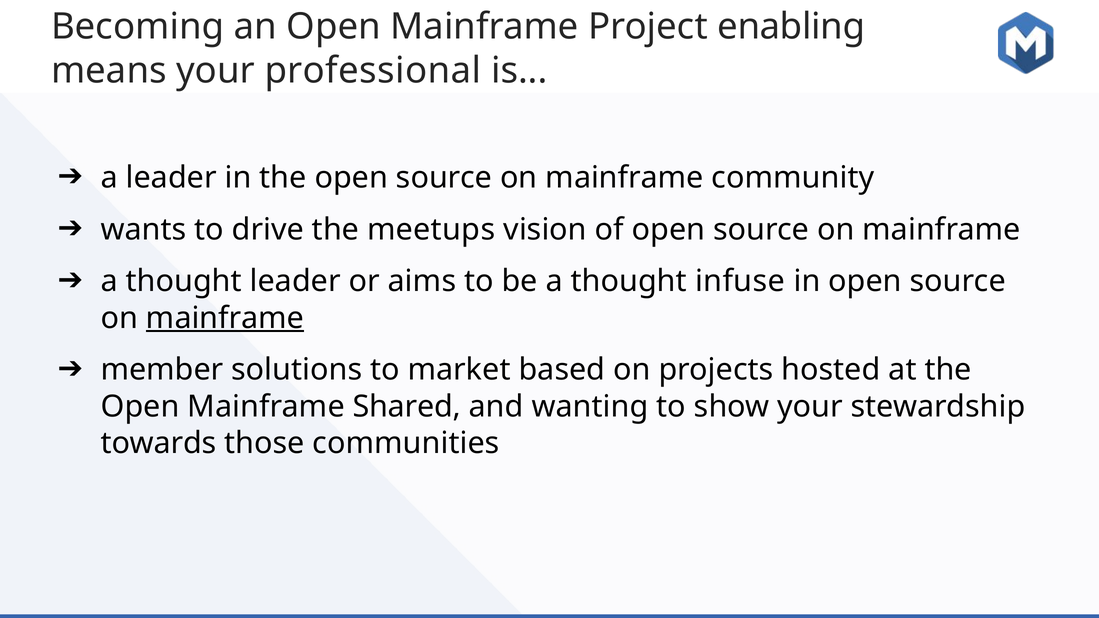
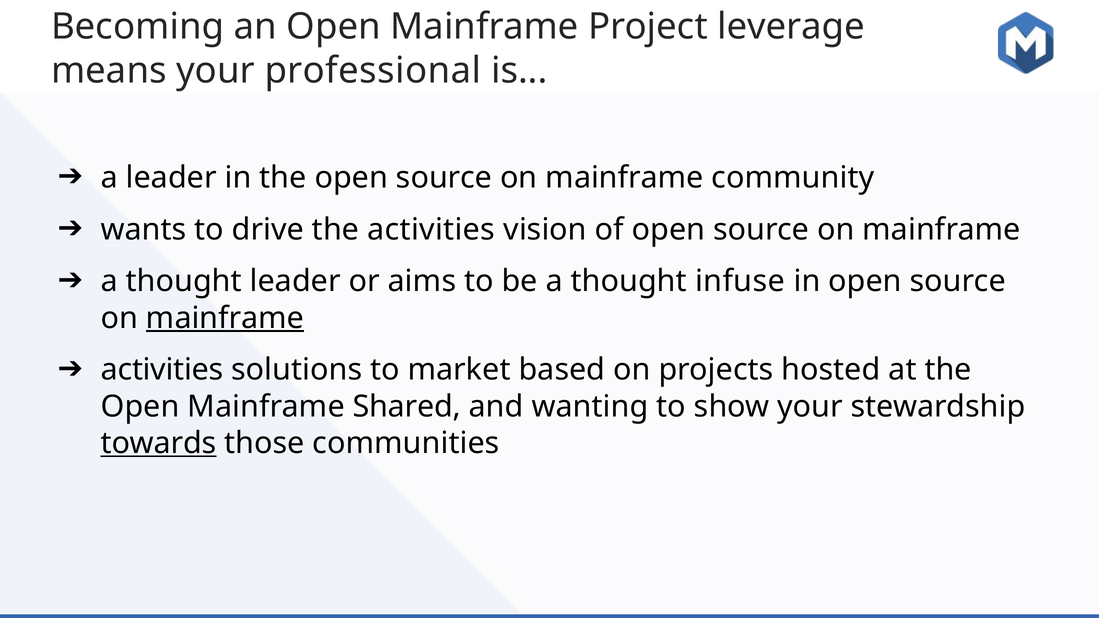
enabling: enabling -> leverage (791, 27)
the meetups: meetups -> activities (431, 230)
member: member -> activities (162, 370)
towards underline: none -> present (159, 443)
